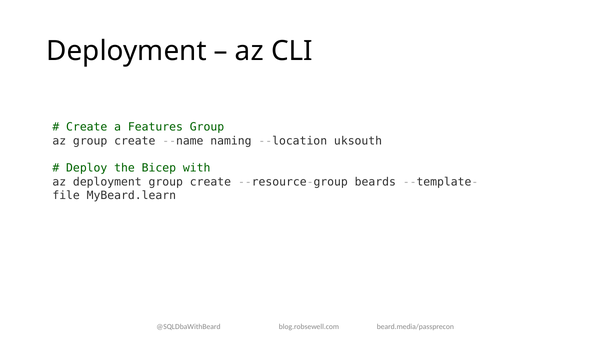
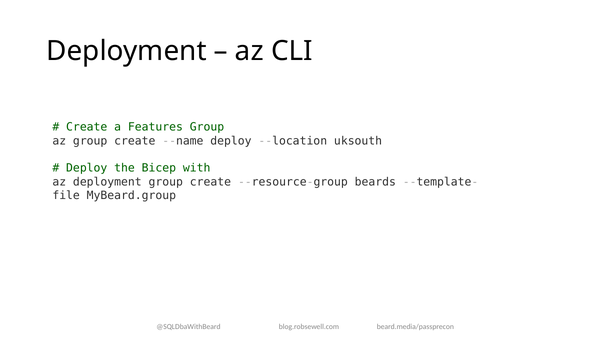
--name naming: naming -> deploy (231, 141)
MyBeard.learn: MyBeard.learn -> MyBeard.group (131, 196)
